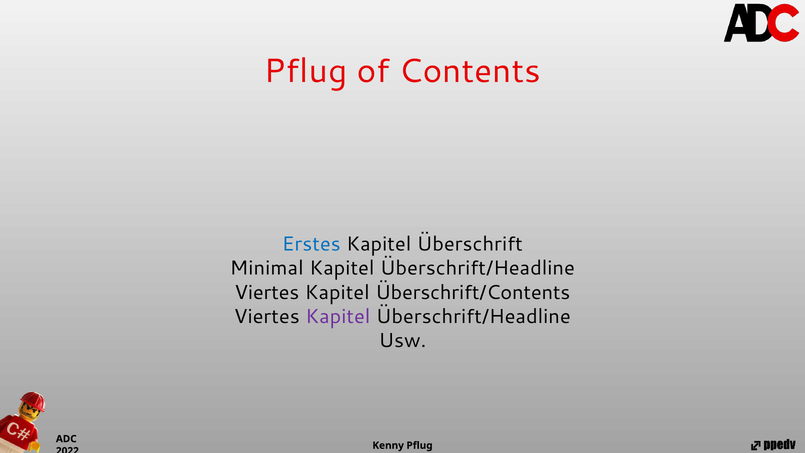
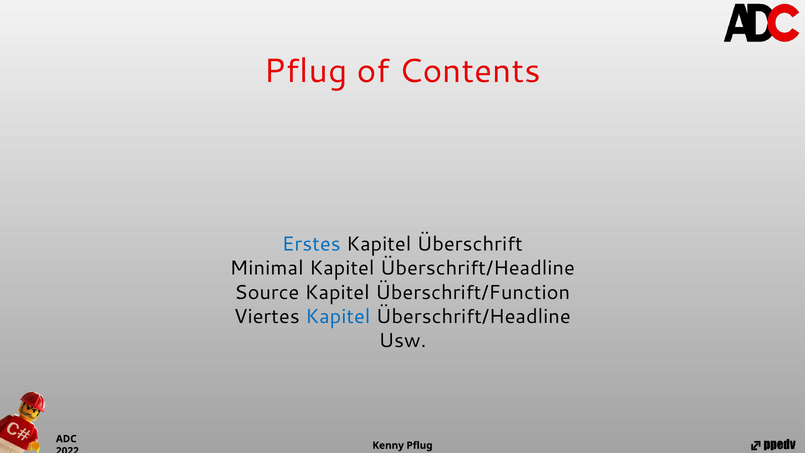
Viertes: Viertes -> Source (267, 292)
Überschrift/Contents: Überschrift/Contents -> Überschrift/Function (473, 292)
Kapitel colour: purple -> blue (338, 317)
